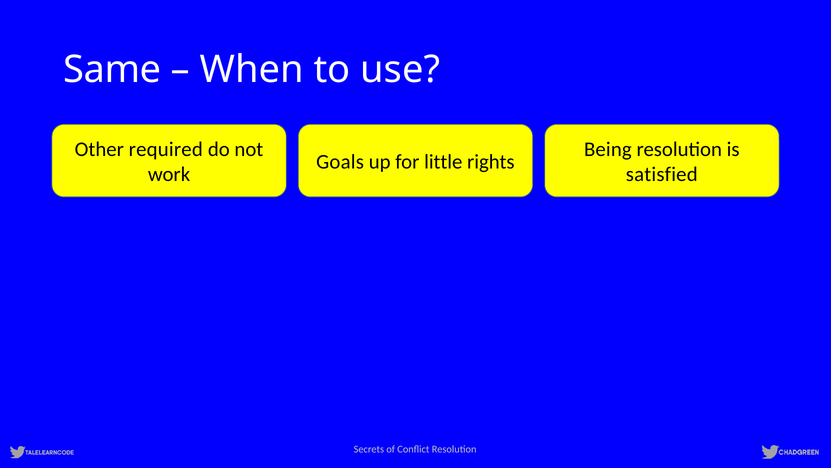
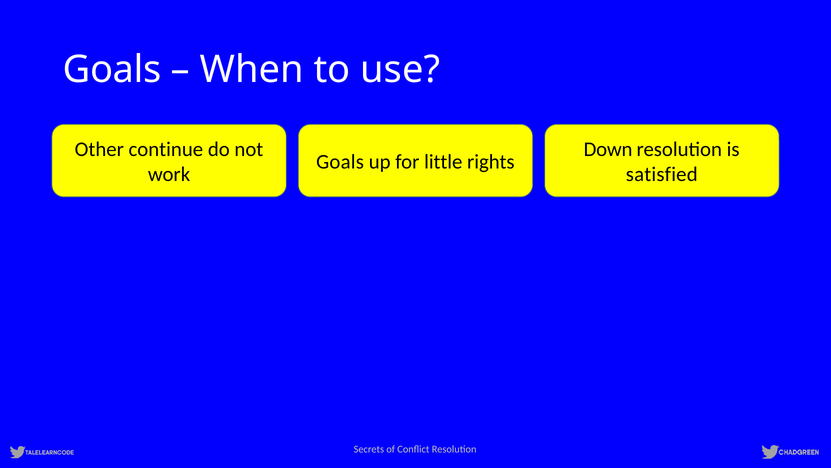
Same: Same -> Goals (112, 70)
required: required -> continue (166, 149)
Being: Being -> Down (608, 149)
